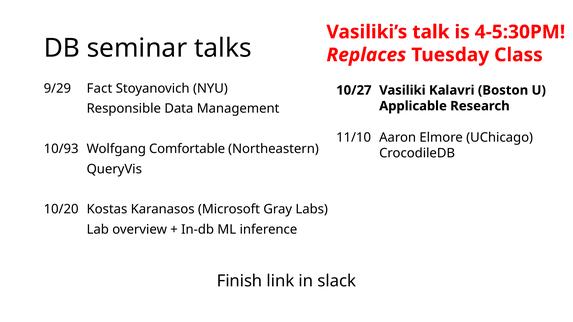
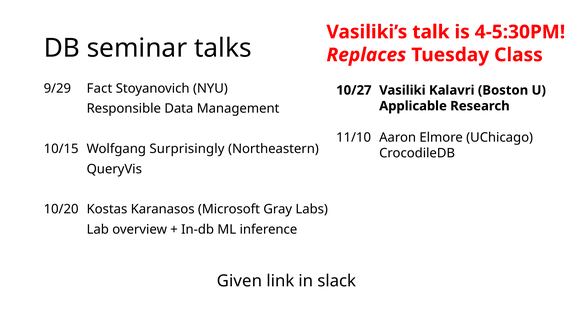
10/93: 10/93 -> 10/15 (61, 149)
Comfortable: Comfortable -> Surprisingly (187, 149)
Finish: Finish -> Given (239, 281)
